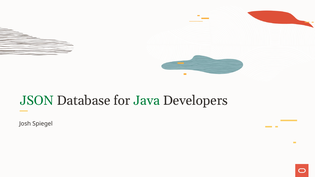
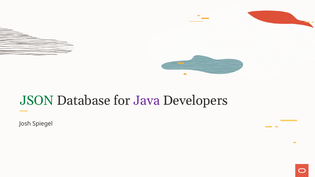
Java colour: green -> purple (147, 101)
